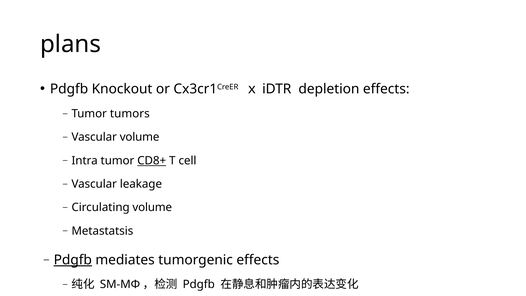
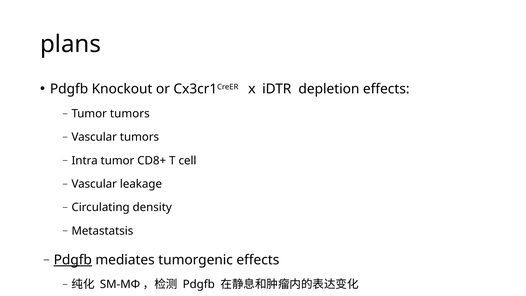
Vascular volume: volume -> tumors (139, 137)
CD8+ underline: present -> none (152, 160)
Circulating volume: volume -> density (152, 207)
